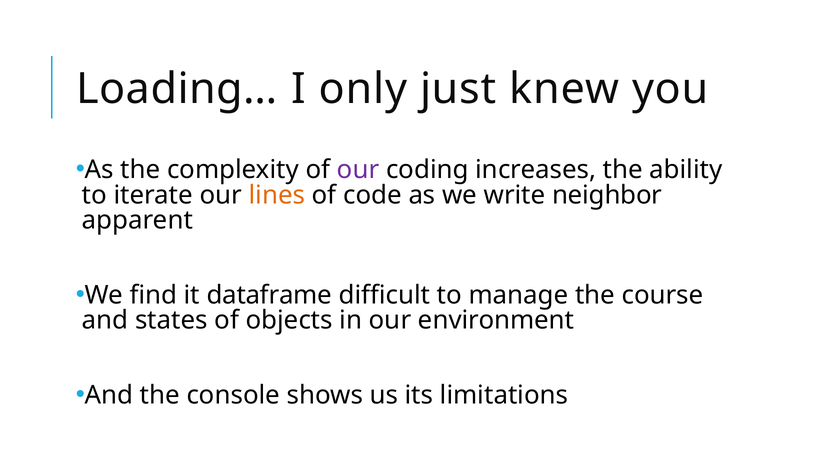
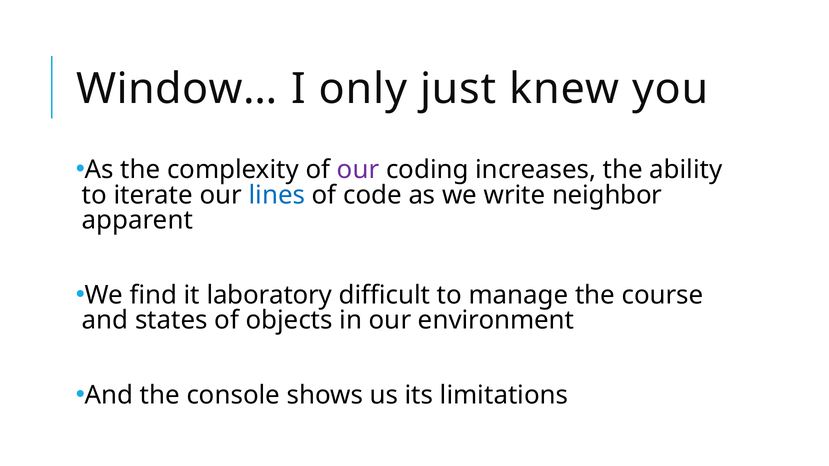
Loading…: Loading… -> Window… (177, 89)
lines colour: orange -> blue (277, 195)
dataframe: dataframe -> laboratory (269, 295)
